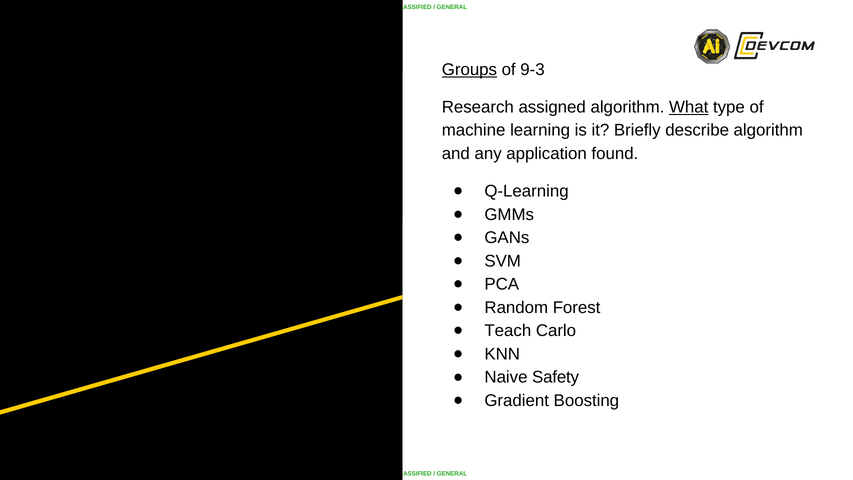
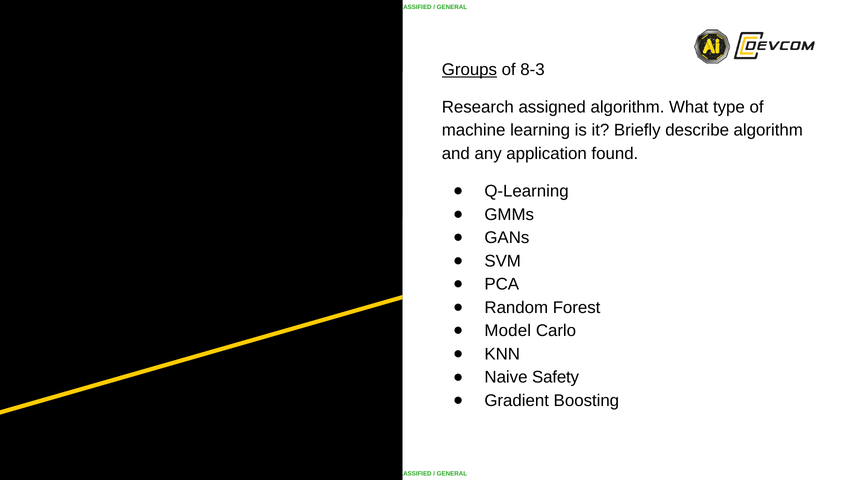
9-3: 9-3 -> 8-3 (533, 70)
What underline: present -> none (689, 107)
Teach: Teach -> Model (508, 331)
